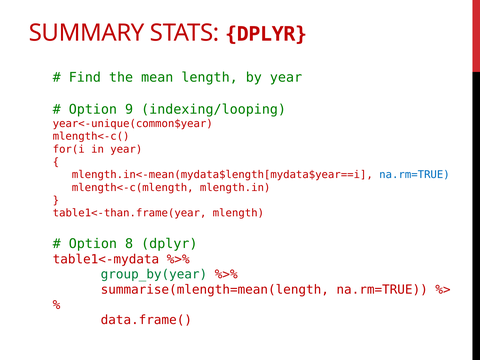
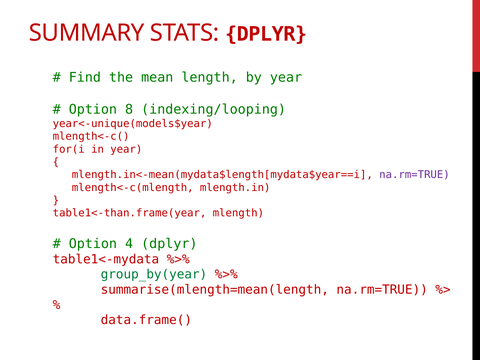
9: 9 -> 8 (129, 109)
year<-unique(common$year: year<-unique(common$year -> year<-unique(models$year (133, 124)
na.rm=TRUE colour: blue -> purple (414, 175)
8: 8 -> 4 (129, 244)
